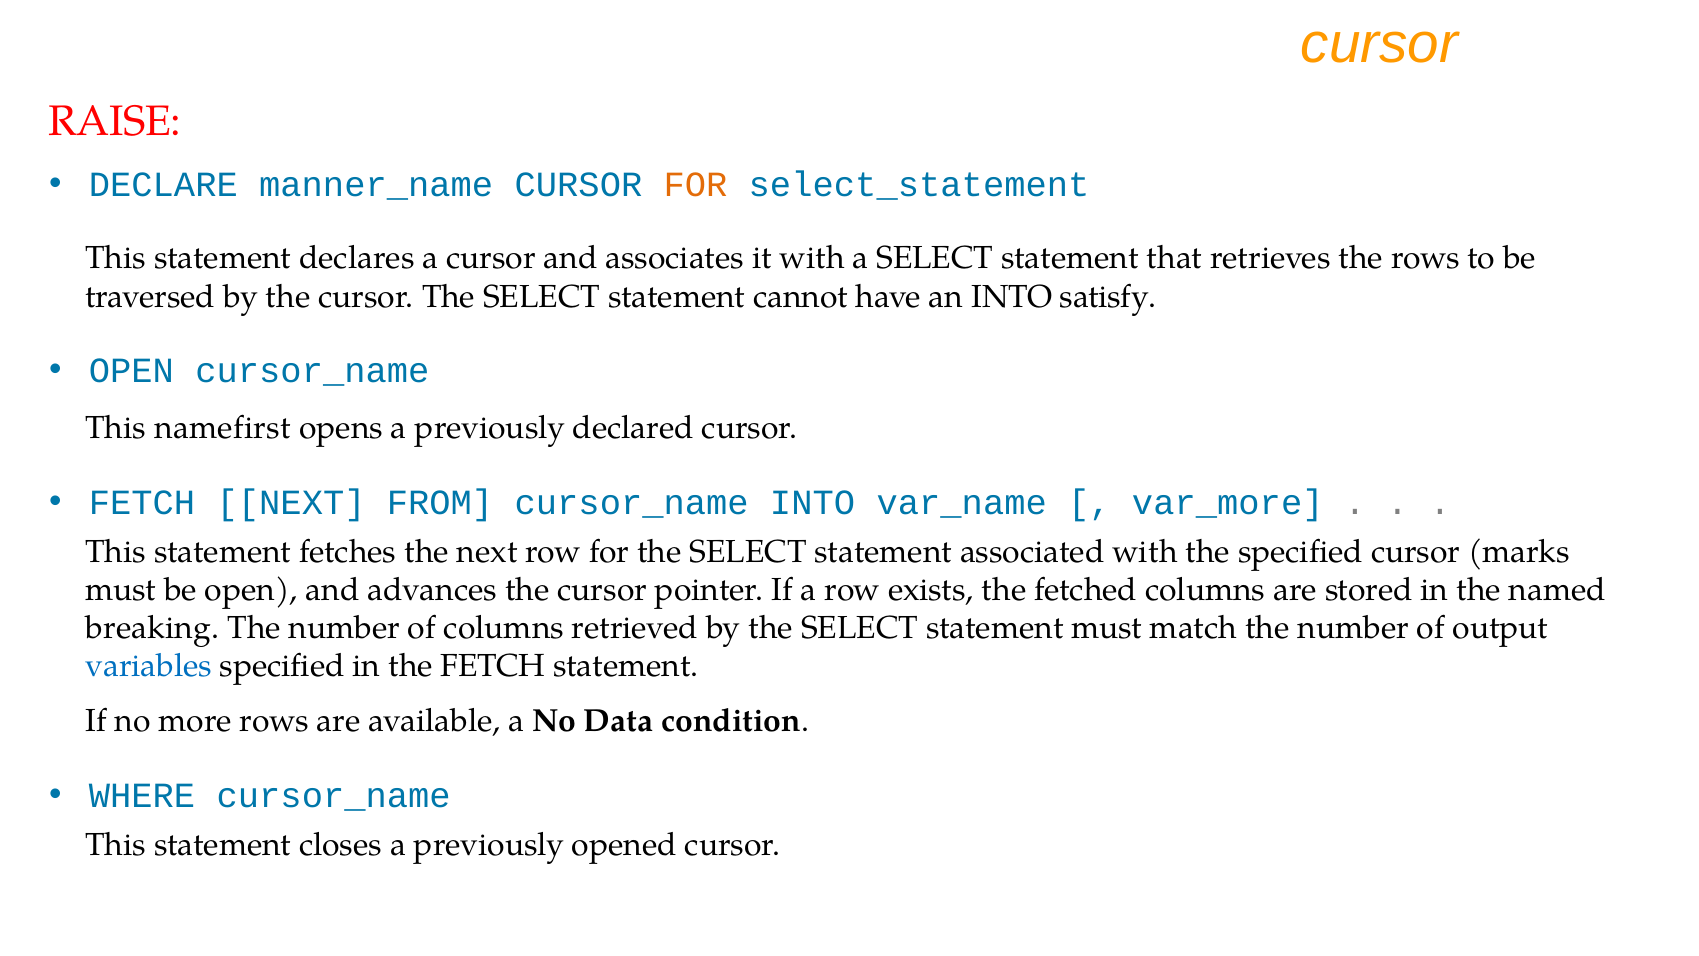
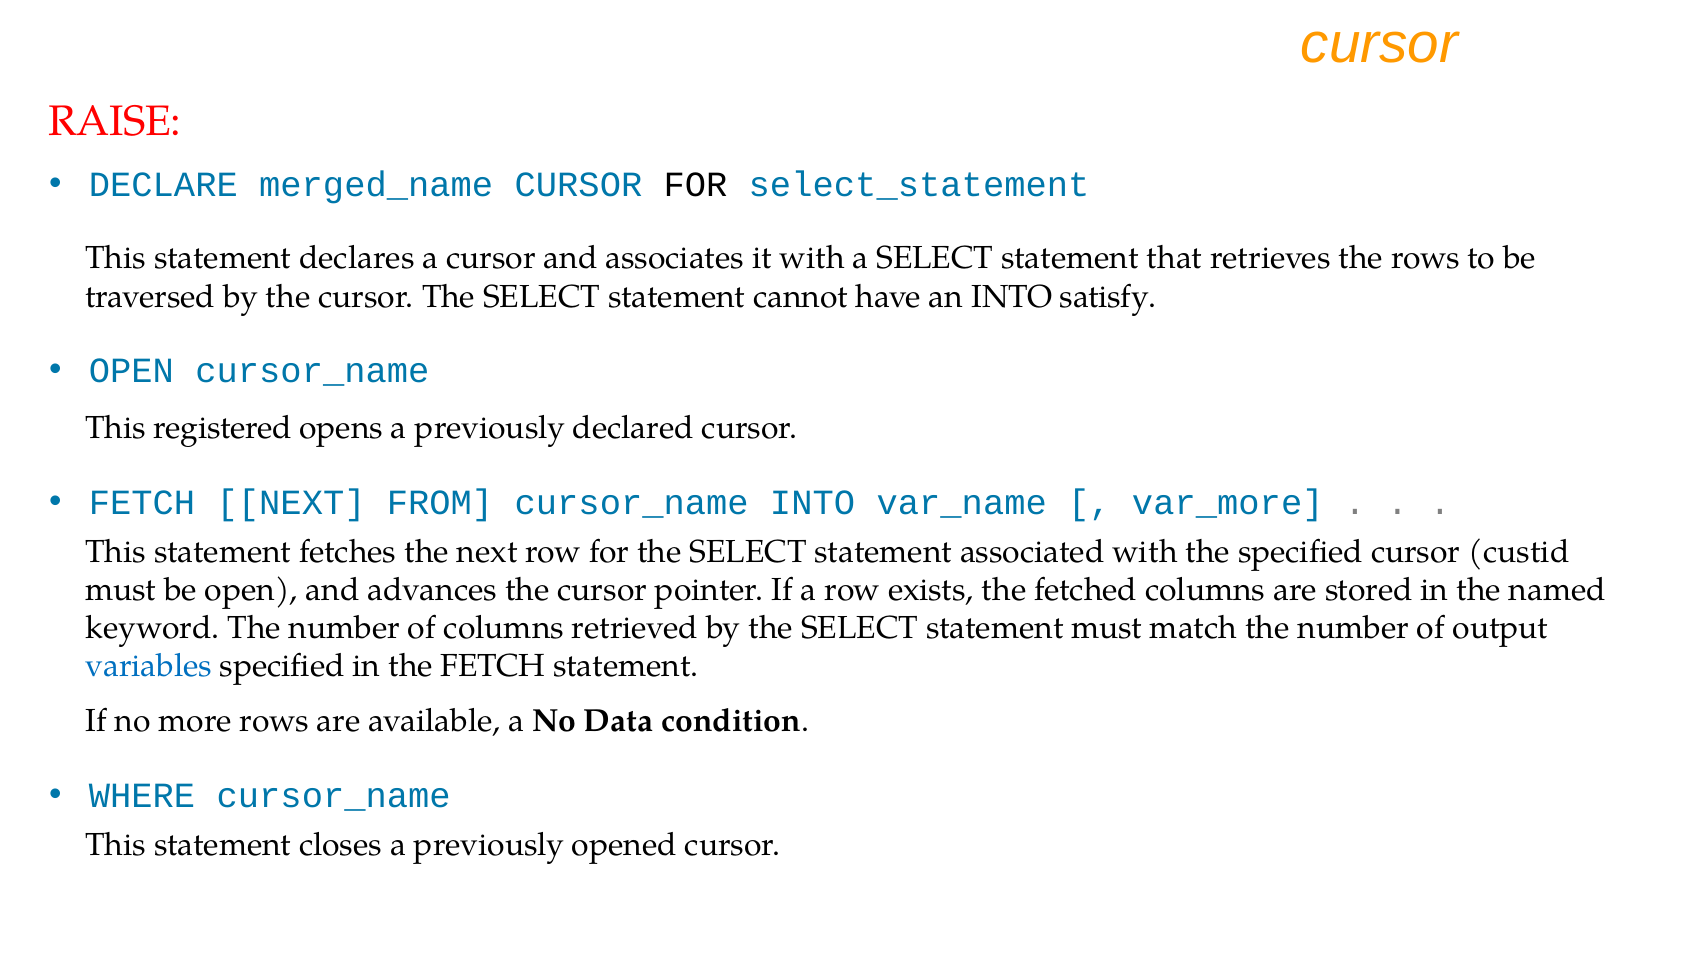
manner_name: manner_name -> merged_name (376, 184)
FOR colour: orange -> black (695, 184)
namefirst: namefirst -> registered (223, 428)
marks: marks -> custid (1519, 551)
breaking: breaking -> keyword (153, 628)
